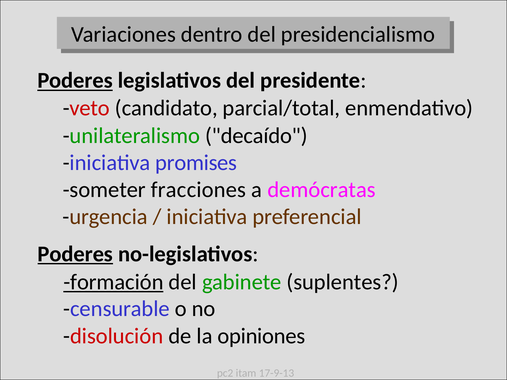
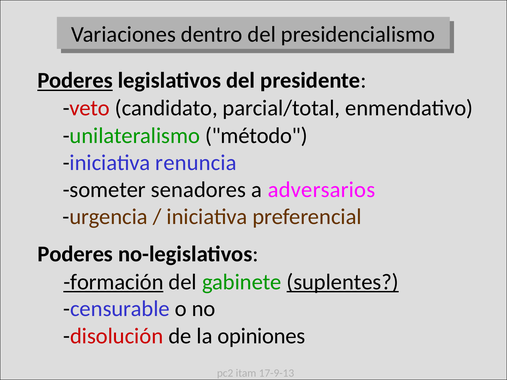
decaído: decaído -> método (256, 136)
promises: promises -> renuncia (196, 163)
fracciones: fracciones -> senadores (198, 190)
demócratas: demócratas -> adversarios (322, 190)
Poderes underline: present -> none (75, 254)
suplentes underline: none -> present (343, 282)
